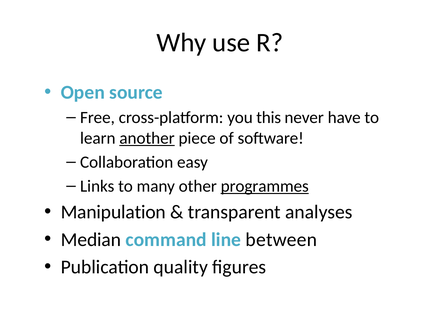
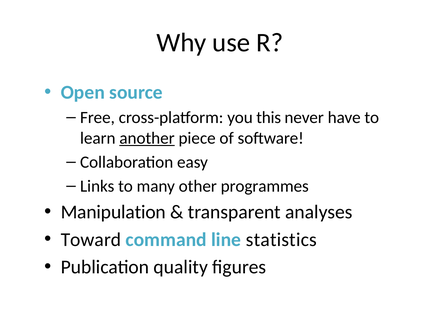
programmes underline: present -> none (265, 186)
Median: Median -> Toward (91, 240)
between: between -> statistics (281, 240)
